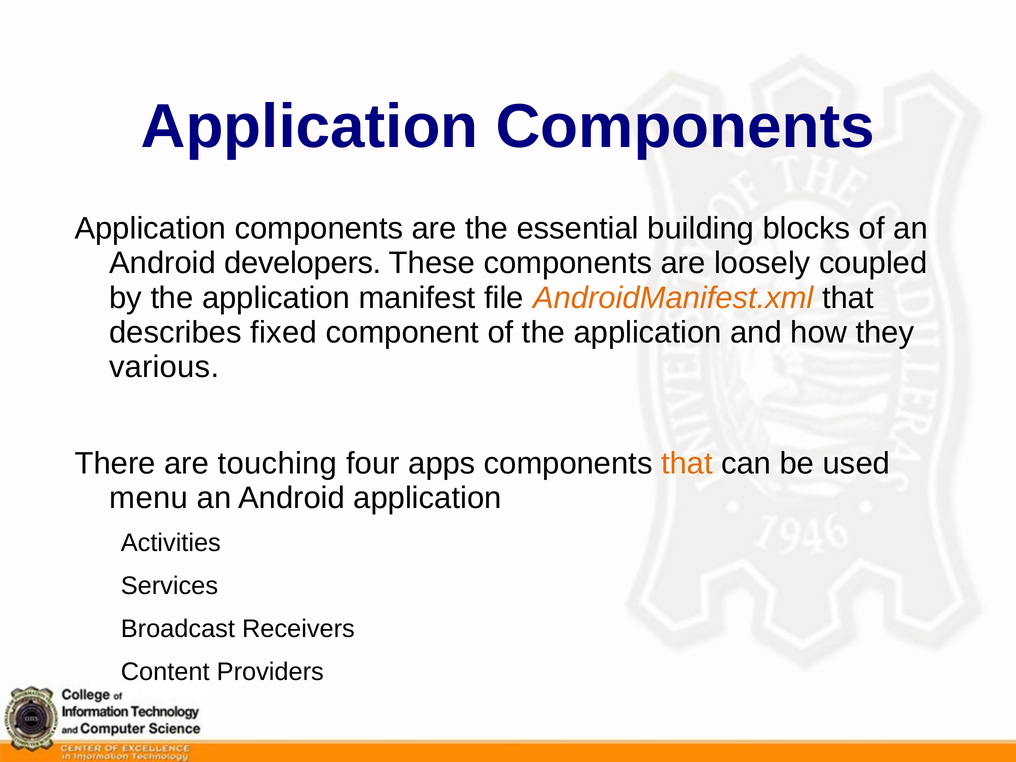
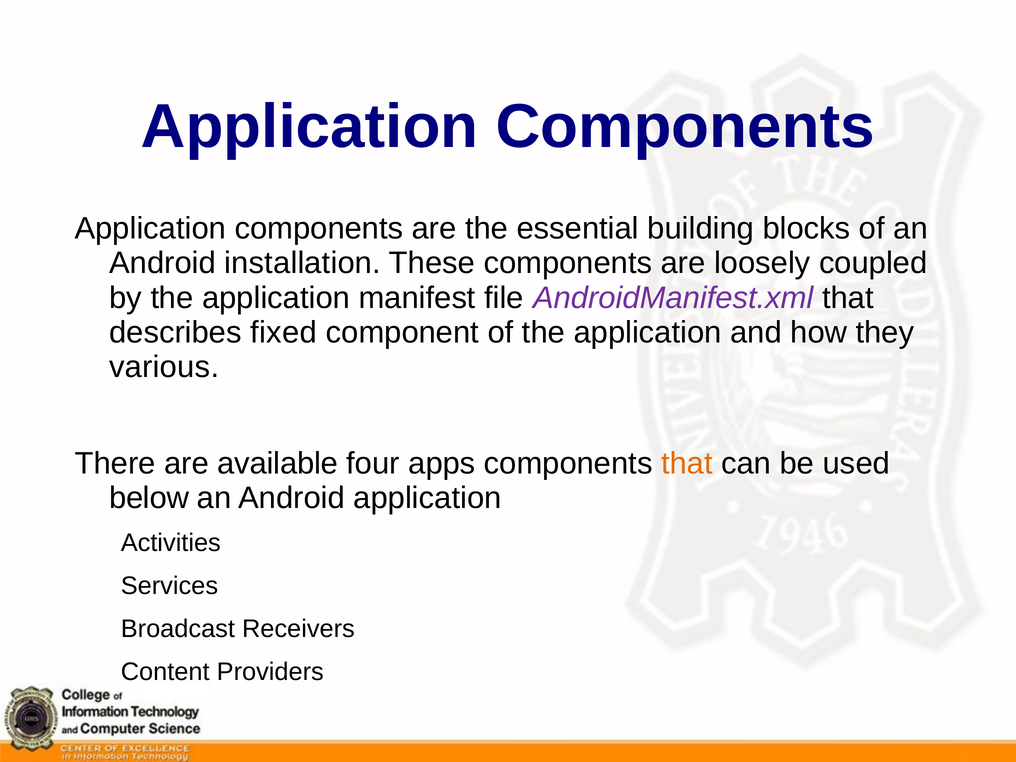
developers: developers -> installation (303, 263)
AndroidManifest.xml colour: orange -> purple (673, 298)
touching: touching -> available (278, 463)
menu: menu -> below (149, 498)
